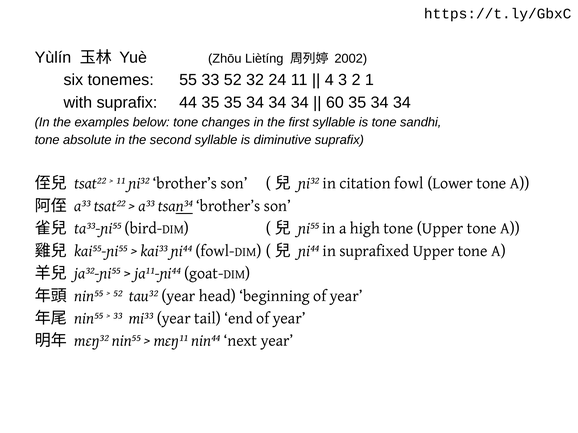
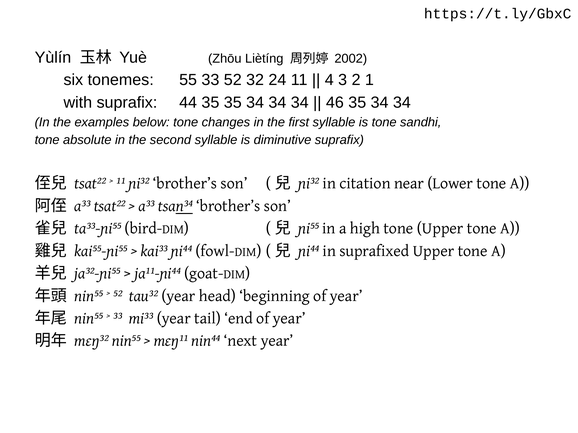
60: 60 -> 46 (335, 103)
fowl: fowl -> near (409, 184)
